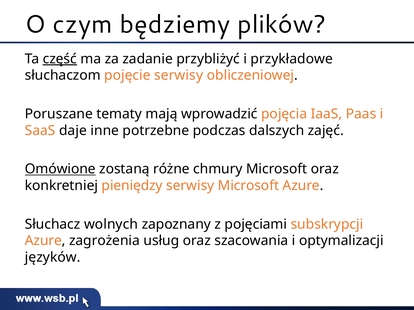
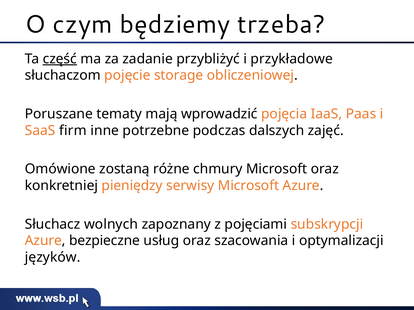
plików: plików -> trzeba (282, 25)
pojęcie serwisy: serwisy -> storage (179, 76)
daje: daje -> firm (73, 131)
Omówione underline: present -> none (60, 169)
zagrożenia: zagrożenia -> bezpieczne (105, 241)
